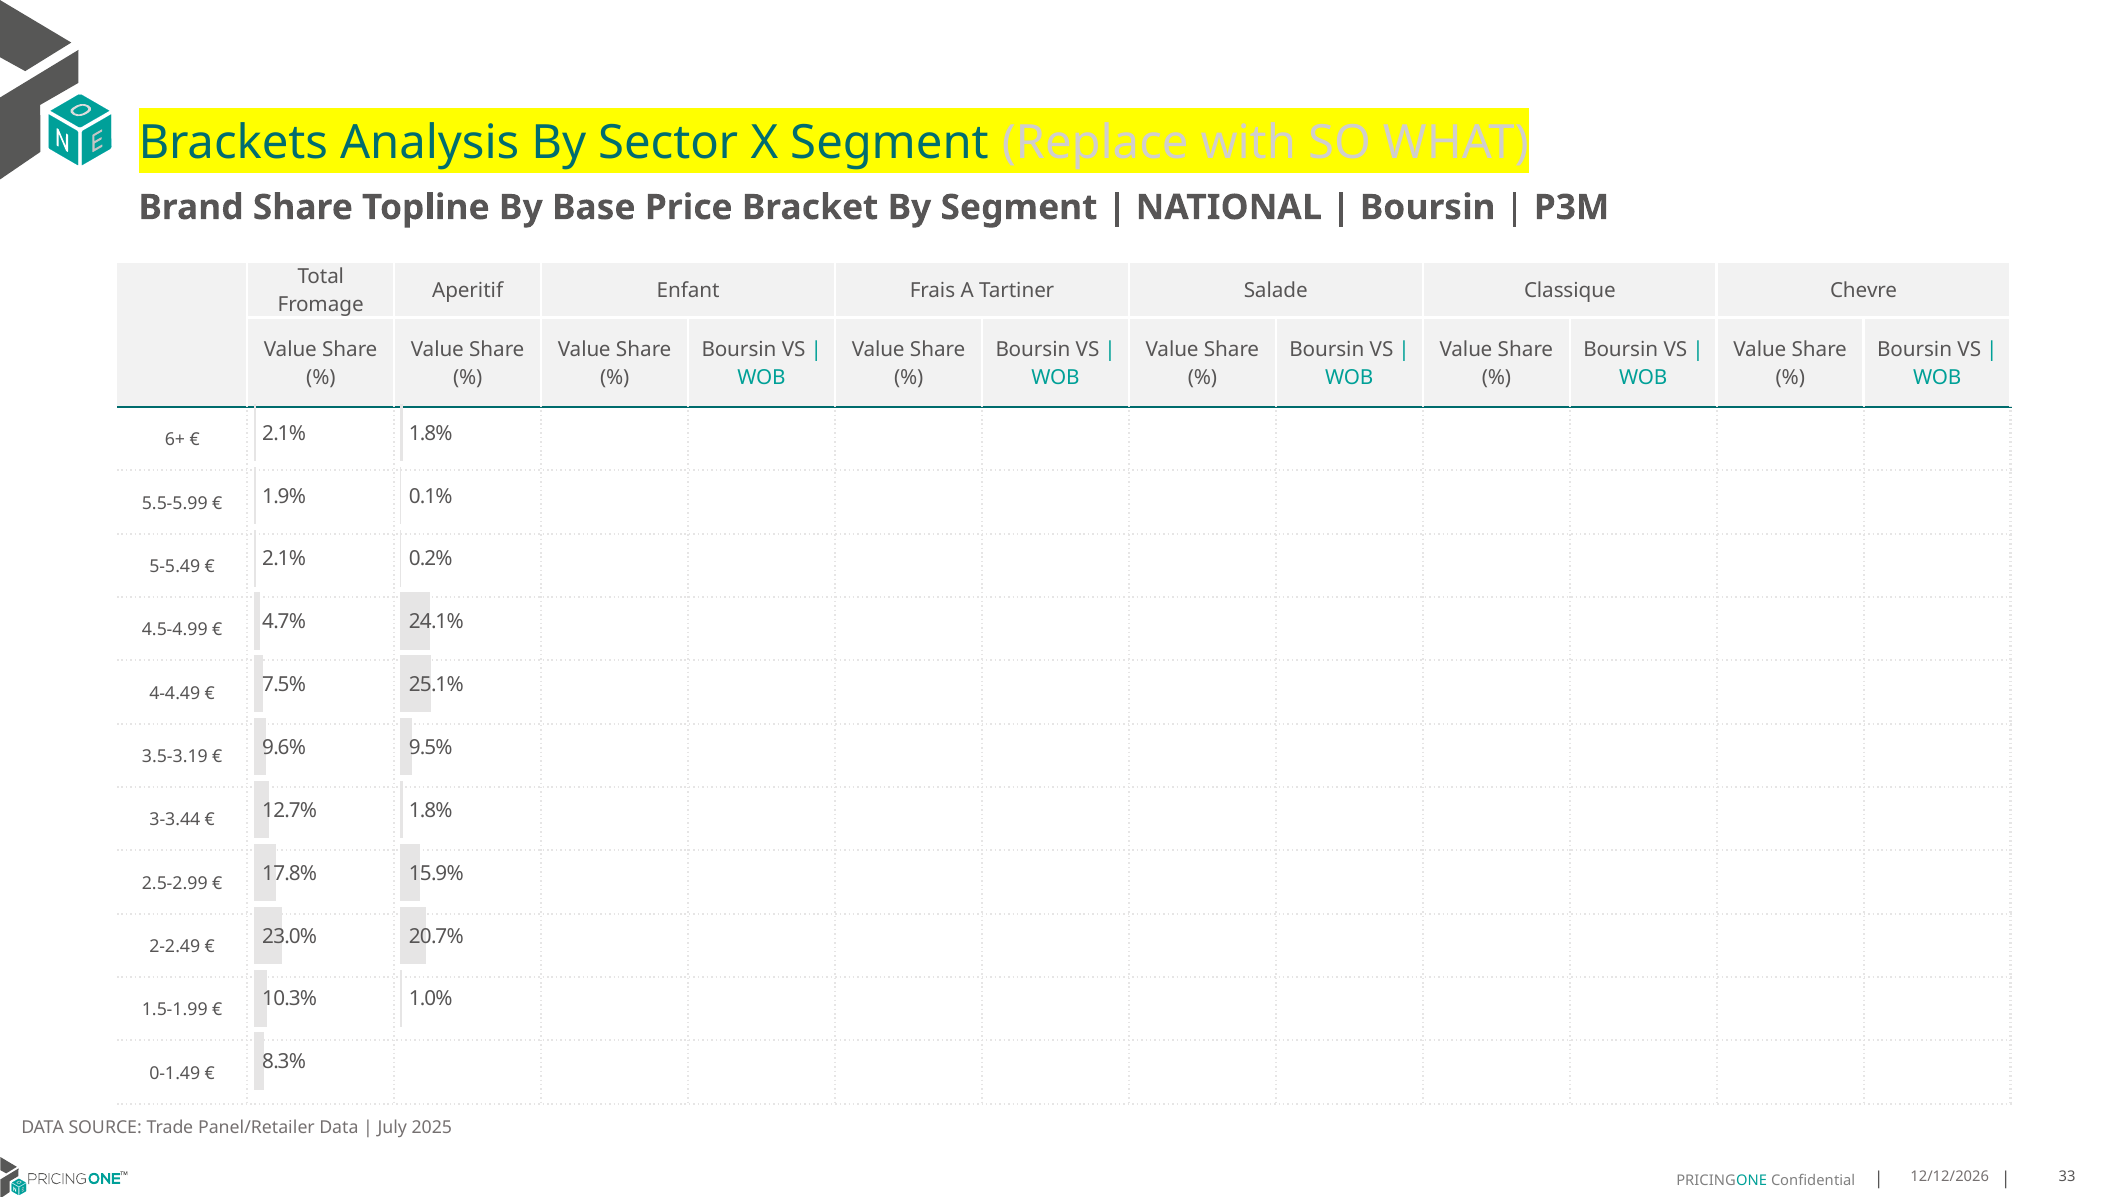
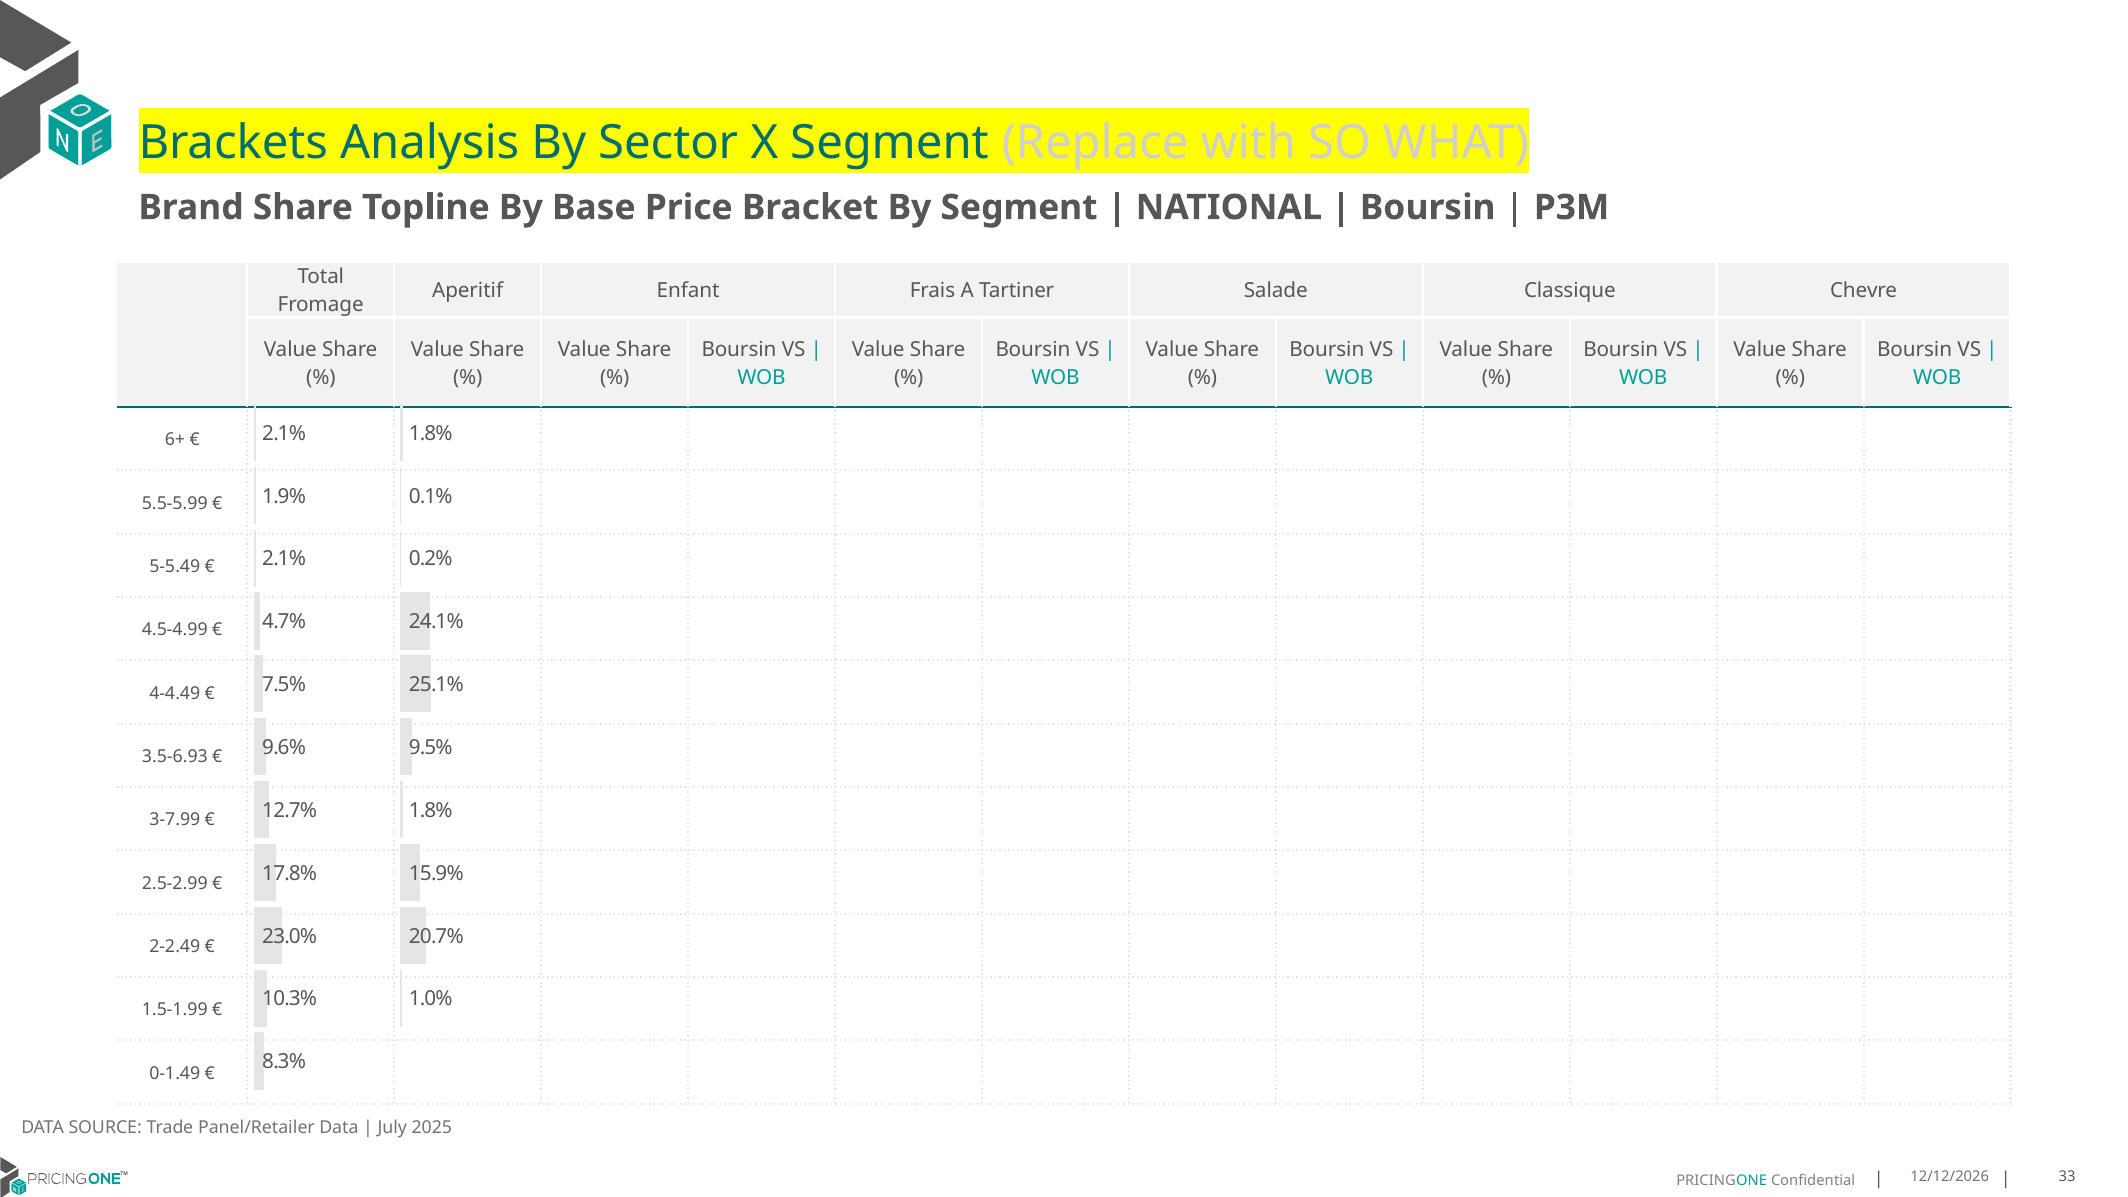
3.5-3.19: 3.5-3.19 -> 3.5-6.93 (175, 757)
3-3.44: 3-3.44 -> 3-7.99 (175, 820)
